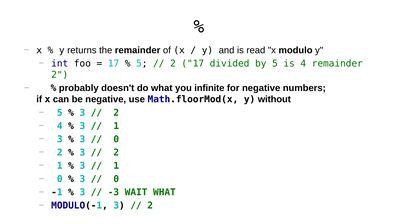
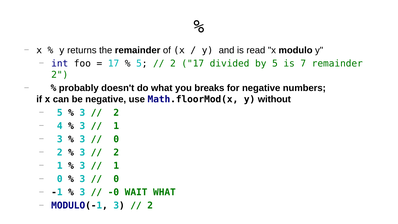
is 4: 4 -> 7 (303, 63)
infinite: infinite -> breaks (209, 88)
-3: -3 -> -0 (113, 192)
